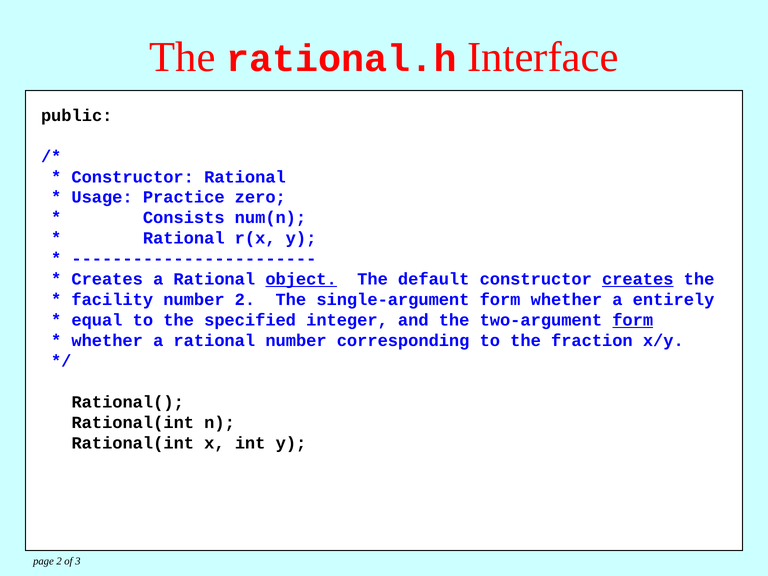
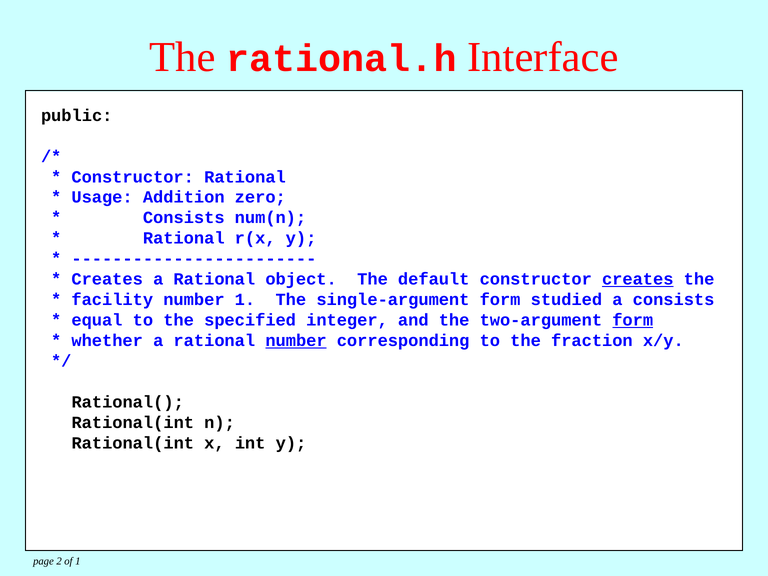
Practice: Practice -> Addition (184, 197)
object underline: present -> none (301, 279)
2: 2 -> 1 (245, 300)
form whether: whether -> studied (566, 300)
a entirely: entirely -> consists (674, 300)
number underline: none -> present (296, 341)
of 3: 3 -> 1 (78, 561)
